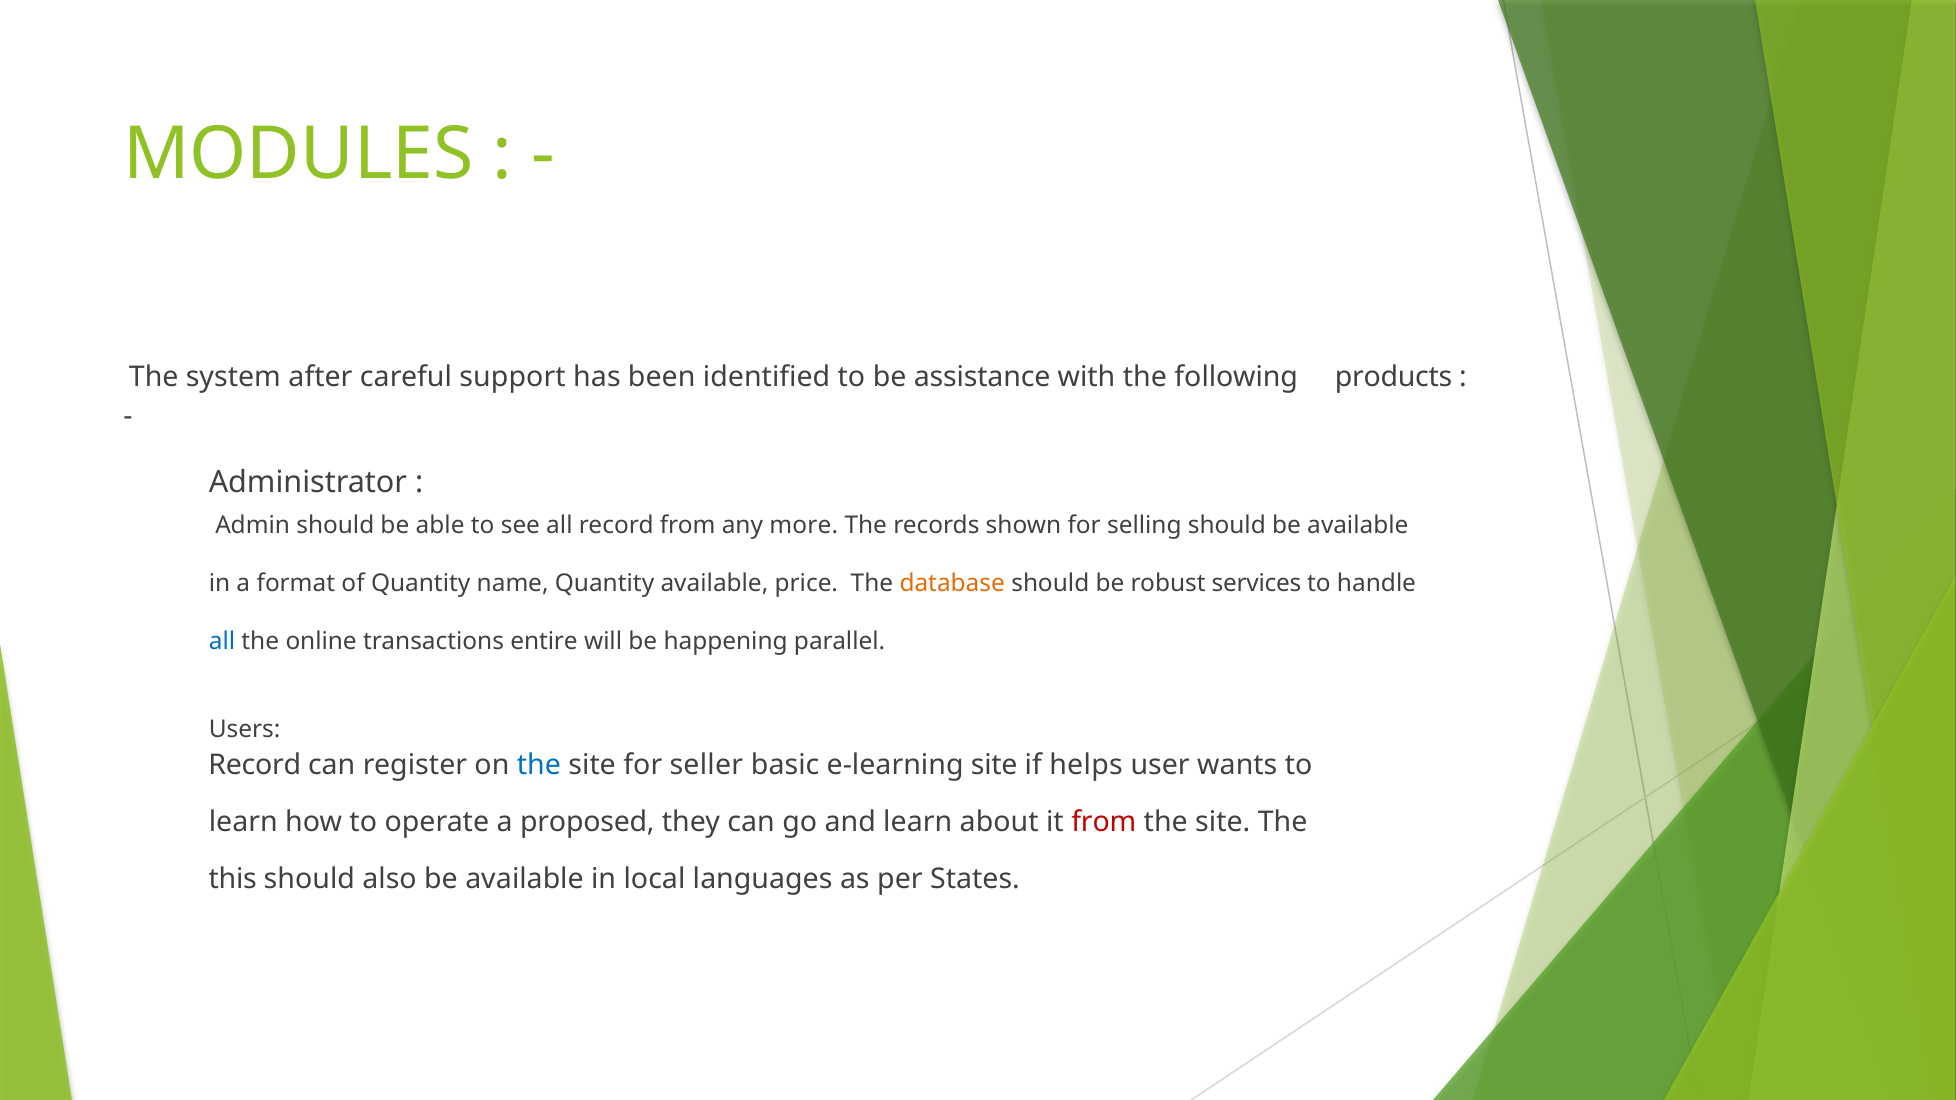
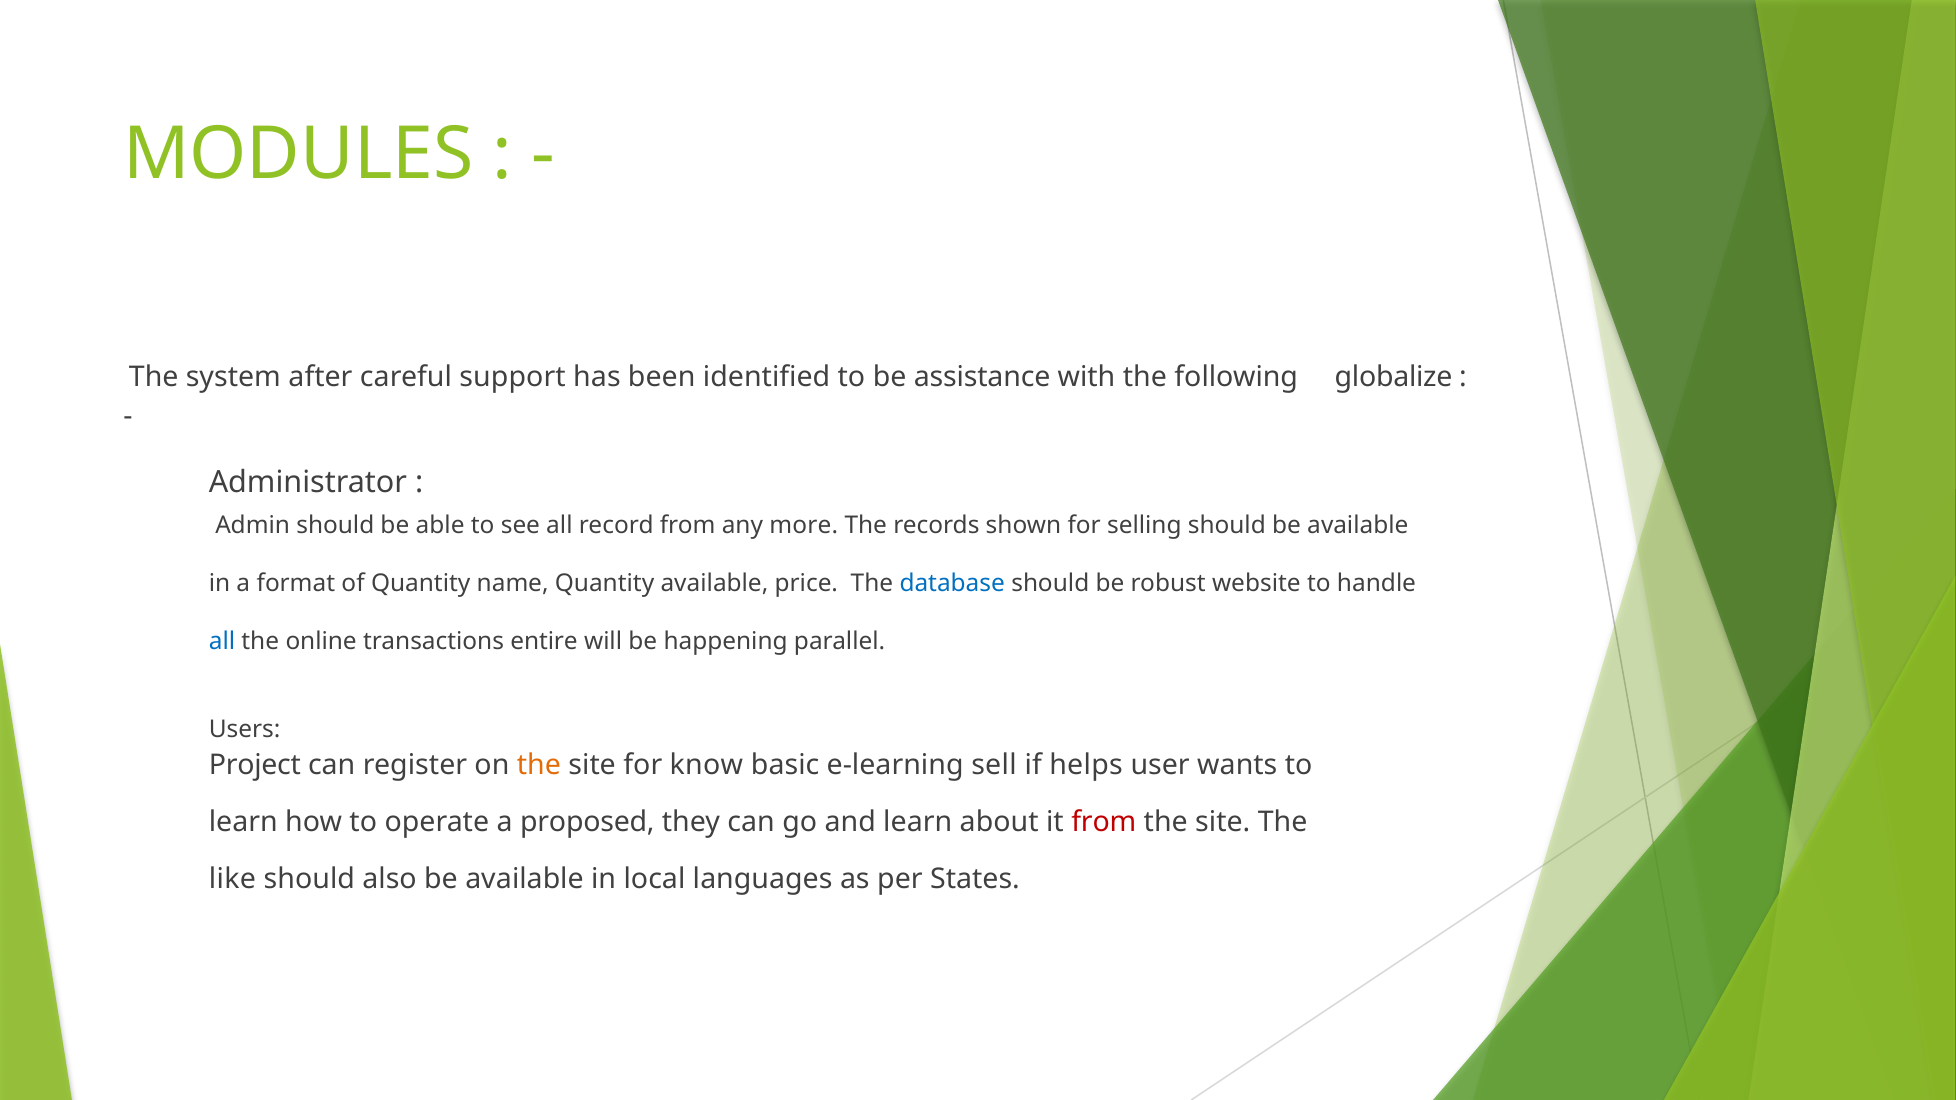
products: products -> globalize (1394, 377)
database colour: orange -> blue (952, 583)
services: services -> website (1256, 583)
Record: Record -> Project (255, 766)
the colour: blue -> orange (539, 766)
seller: seller -> know (706, 766)
e-learning site: site -> sell (994, 766)
this: this -> like (232, 879)
